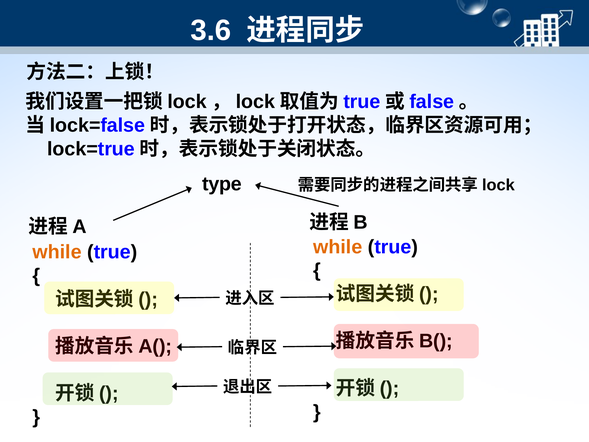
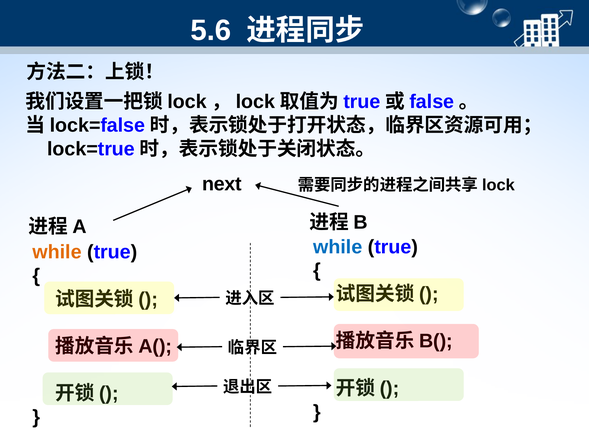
3.6: 3.6 -> 5.6 (211, 31)
type: type -> next (222, 184)
while colour: orange -> blue (338, 247)
